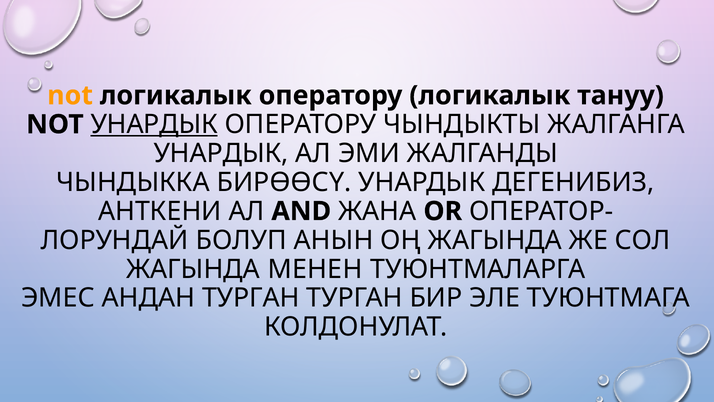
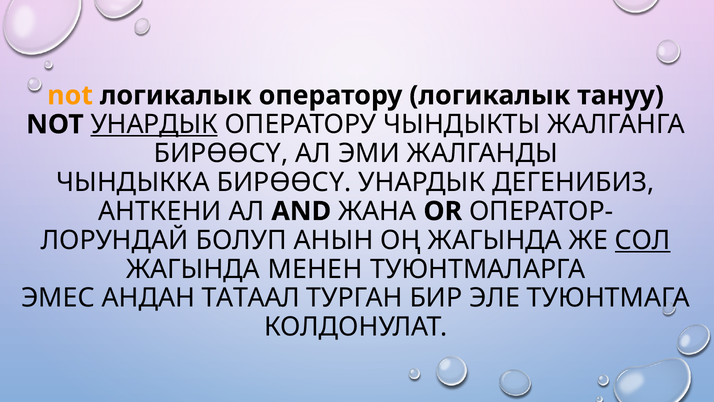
УНАРДЫК: УНАРДЫК -> БИРӨӨСҮ (221, 153)
СОЛ underline: none -> present (643, 240)
АНДАН ТУРГАН: ТУРГАН -> ТАТААЛ (251, 298)
